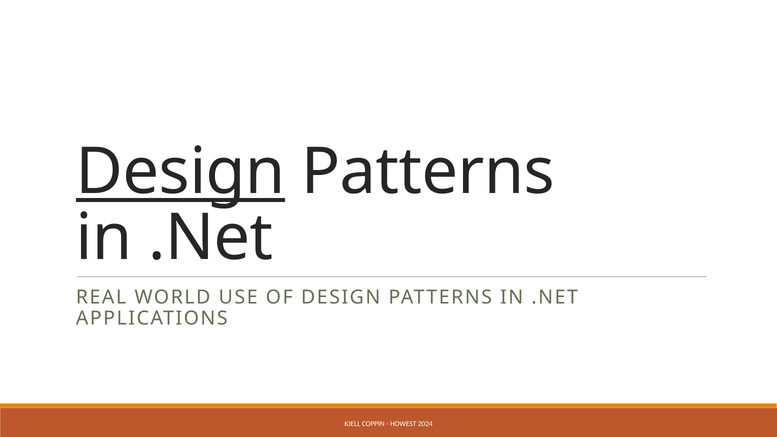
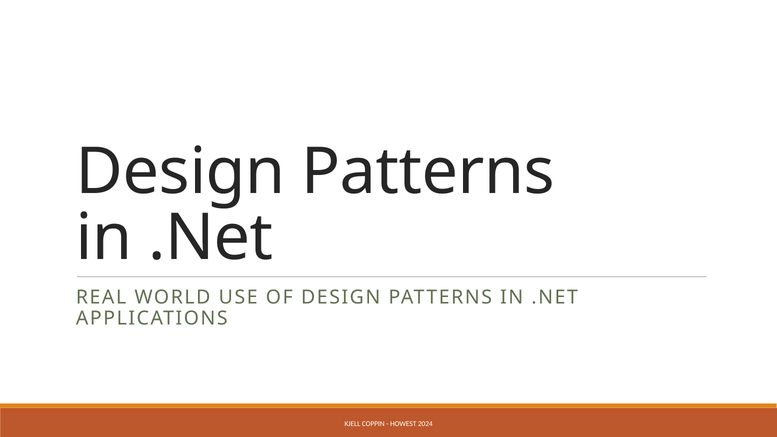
Design underline: present -> none (181, 172)
